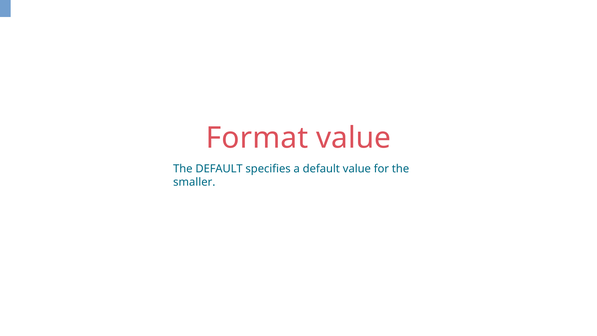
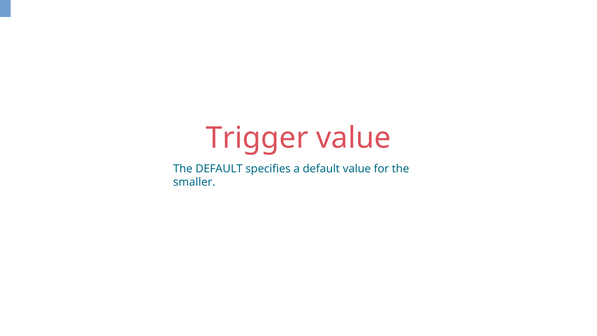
Format: Format -> Trigger (257, 138)
